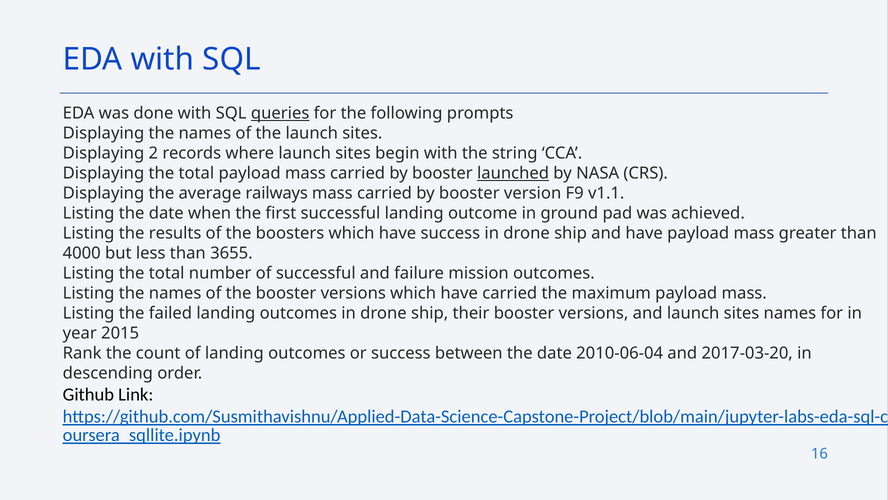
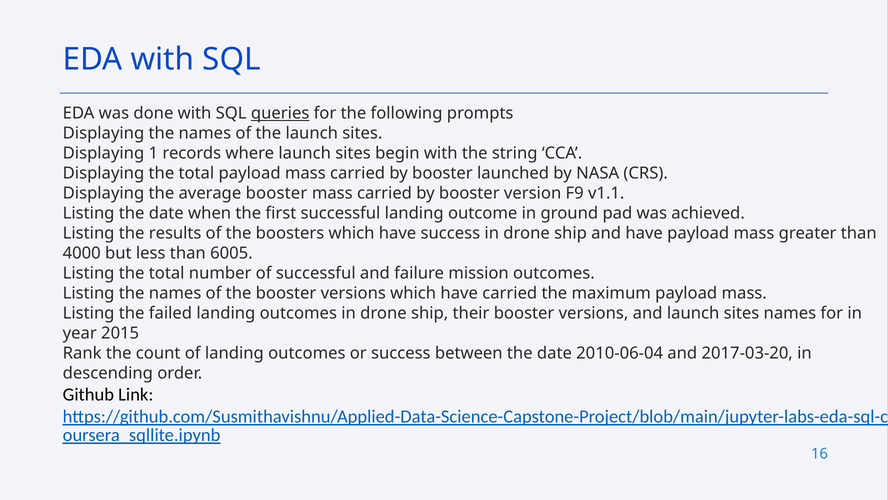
2: 2 -> 1 (153, 153)
launched underline: present -> none (513, 173)
average railways: railways -> booster (276, 193)
3655: 3655 -> 6005 (231, 253)
